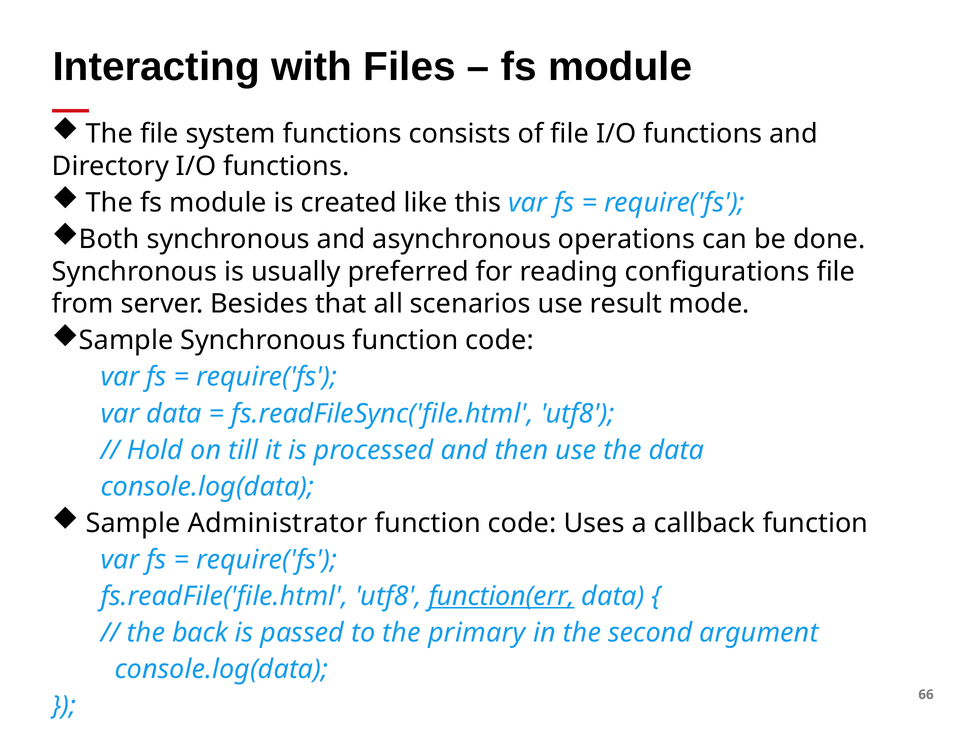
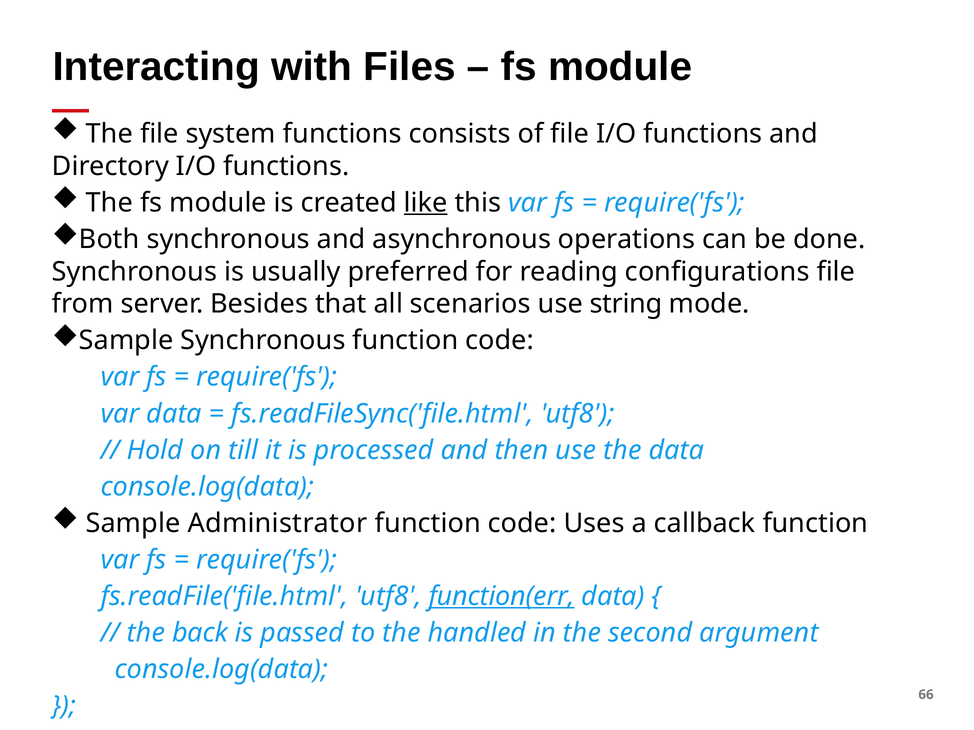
like underline: none -> present (426, 203)
result: result -> string (626, 304)
primary: primary -> handled (477, 633)
